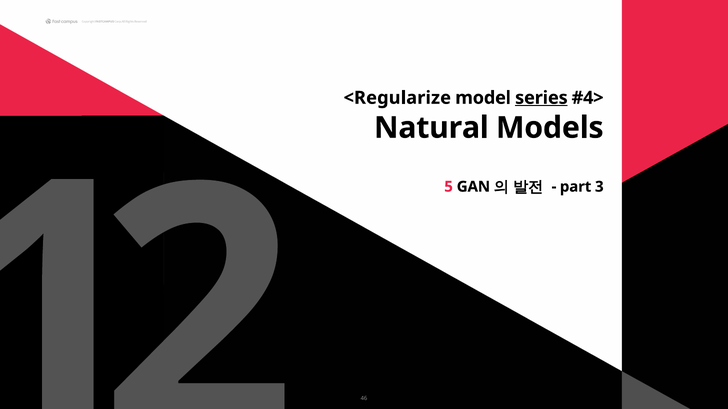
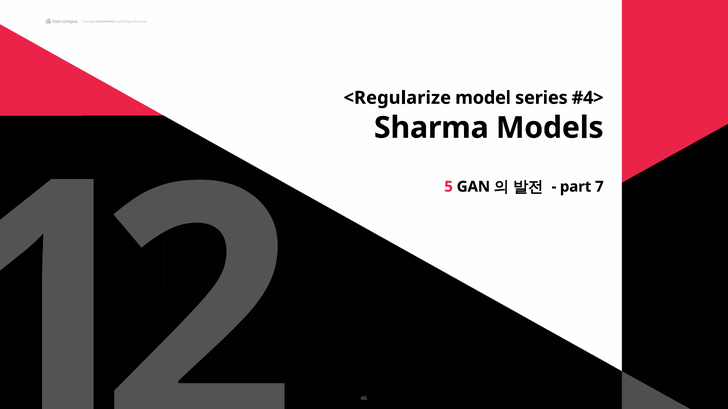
series underline: present -> none (541, 98)
Natural: Natural -> Sharma (431, 128)
3: 3 -> 7 (599, 187)
